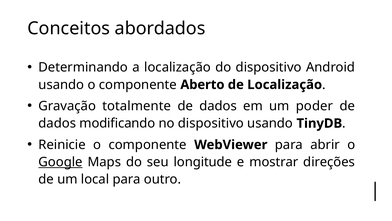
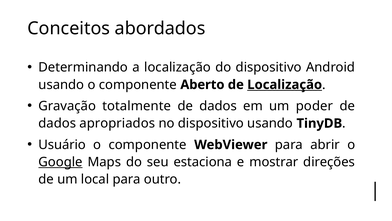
Localização underline: none -> present (285, 85)
modificando: modificando -> apropriados (117, 123)
Reinicie: Reinicie -> Usuário (62, 144)
longitude: longitude -> estaciona (203, 162)
